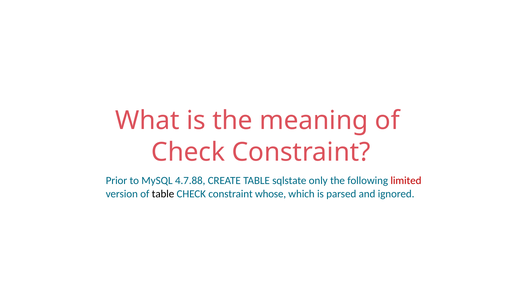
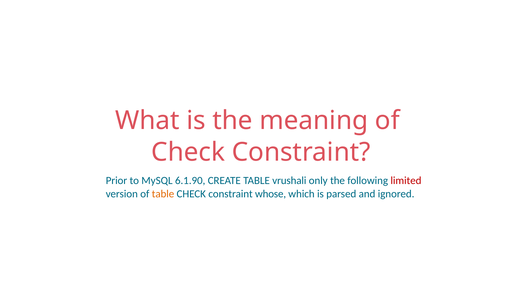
4.7.88: 4.7.88 -> 6.1.90 (190, 181)
sqlstate: sqlstate -> vrushali (289, 181)
table colour: black -> orange (163, 194)
